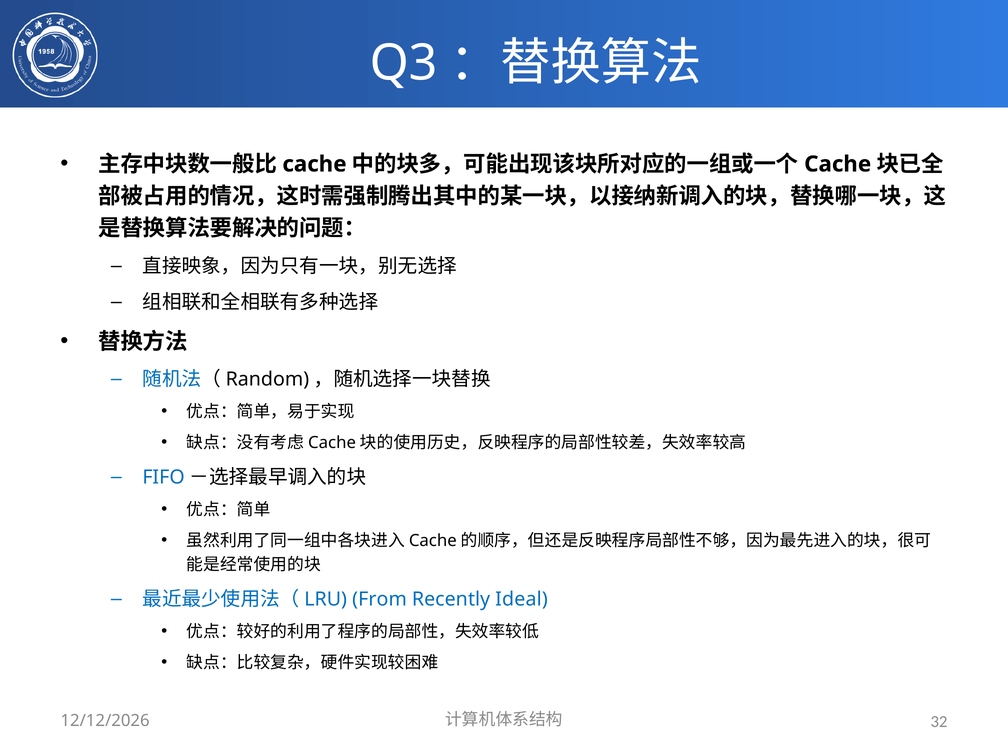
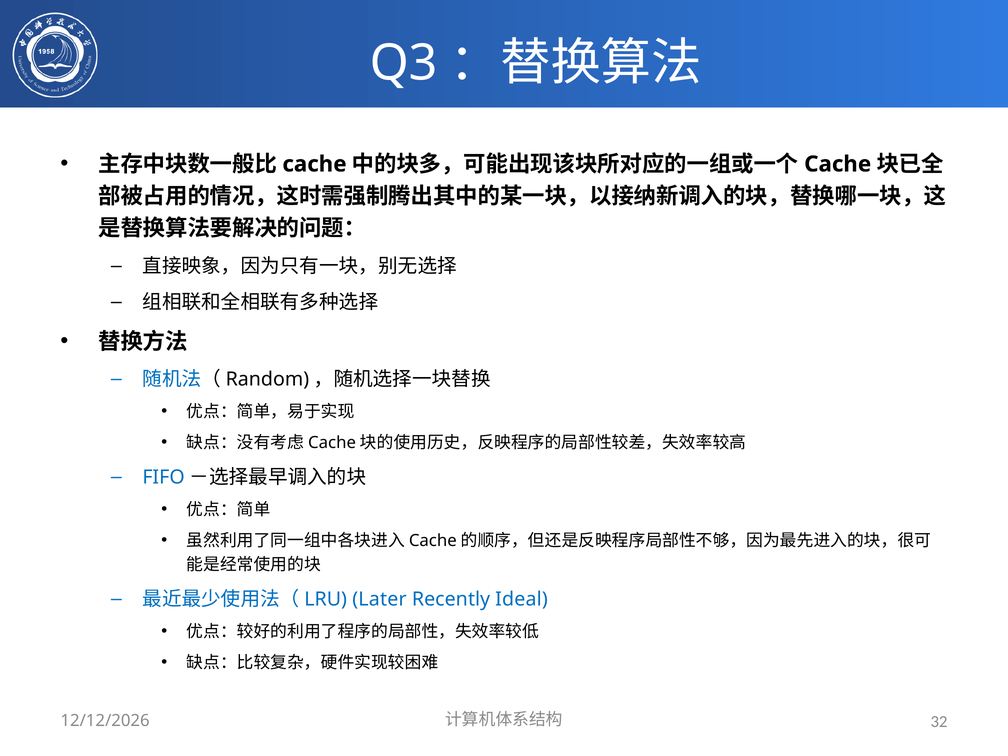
From: From -> Later (379, 599)
